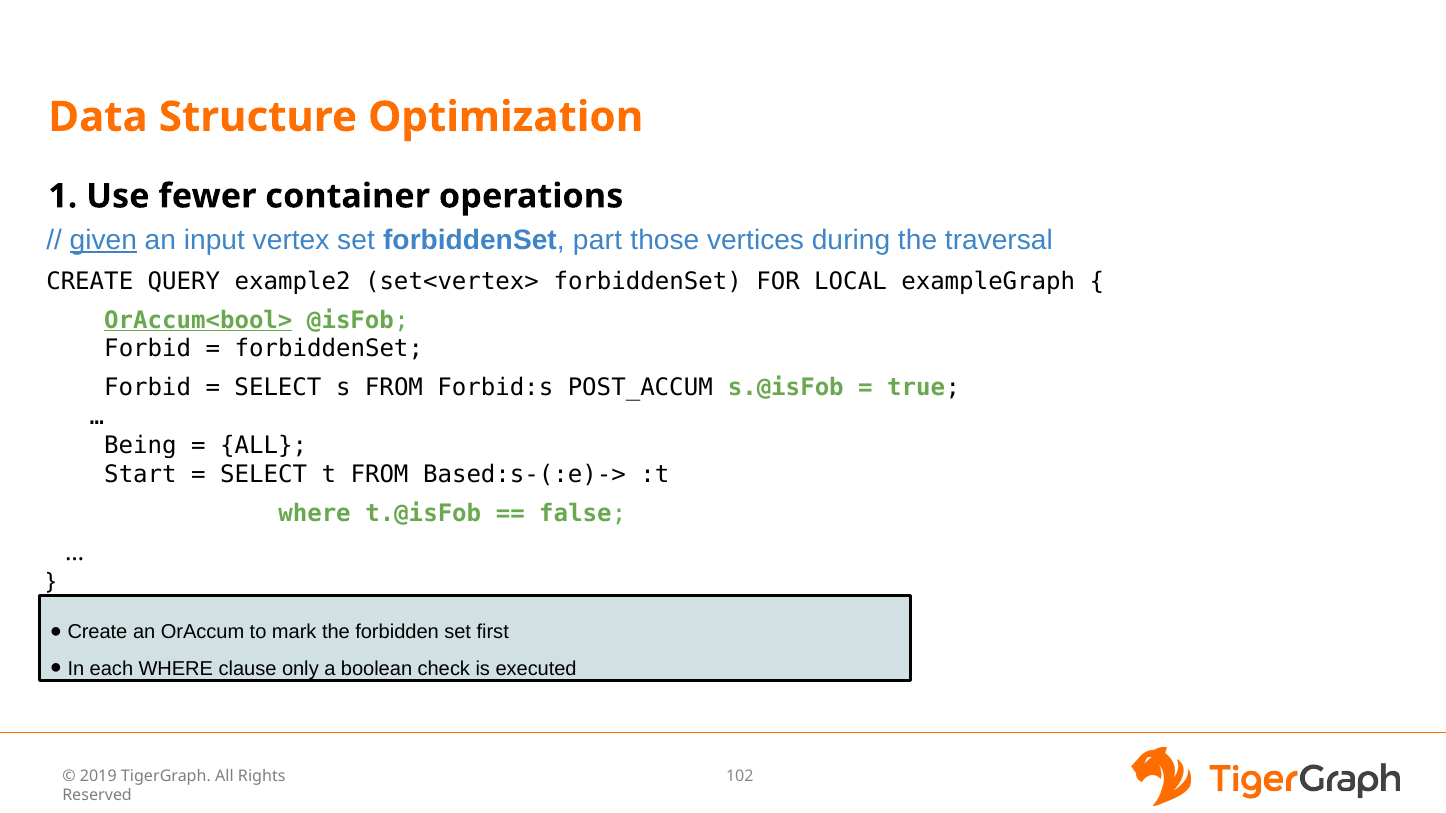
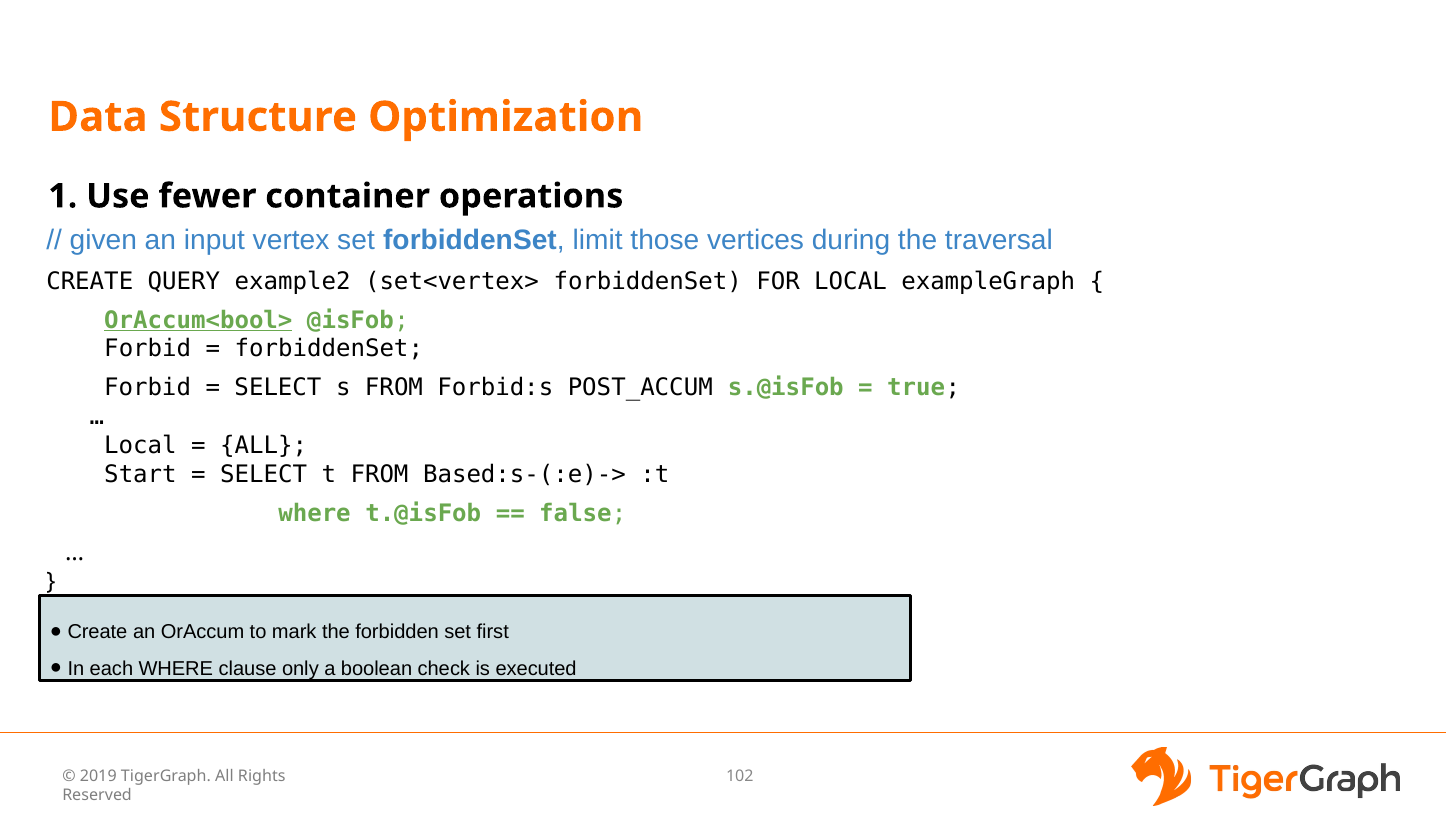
given underline: present -> none (103, 240)
part: part -> limit (598, 240)
Being: Being -> Local (140, 446)
